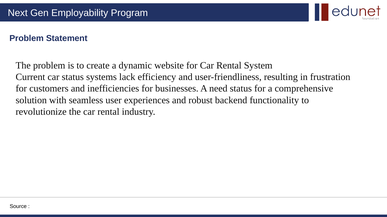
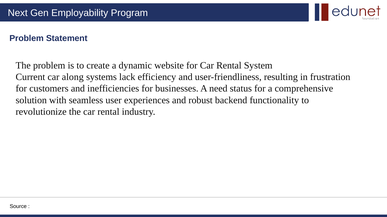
car status: status -> along (73, 77)
